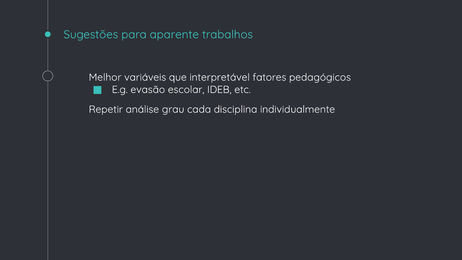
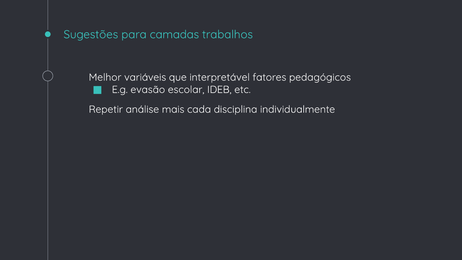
aparente: aparente -> camadas (174, 34)
grau: grau -> mais (173, 109)
